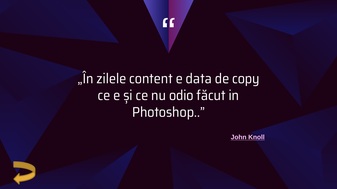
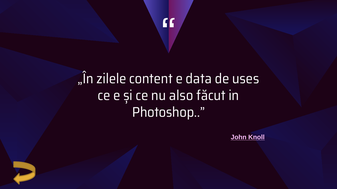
copy: copy -> uses (246, 79)
odio: odio -> also (181, 96)
